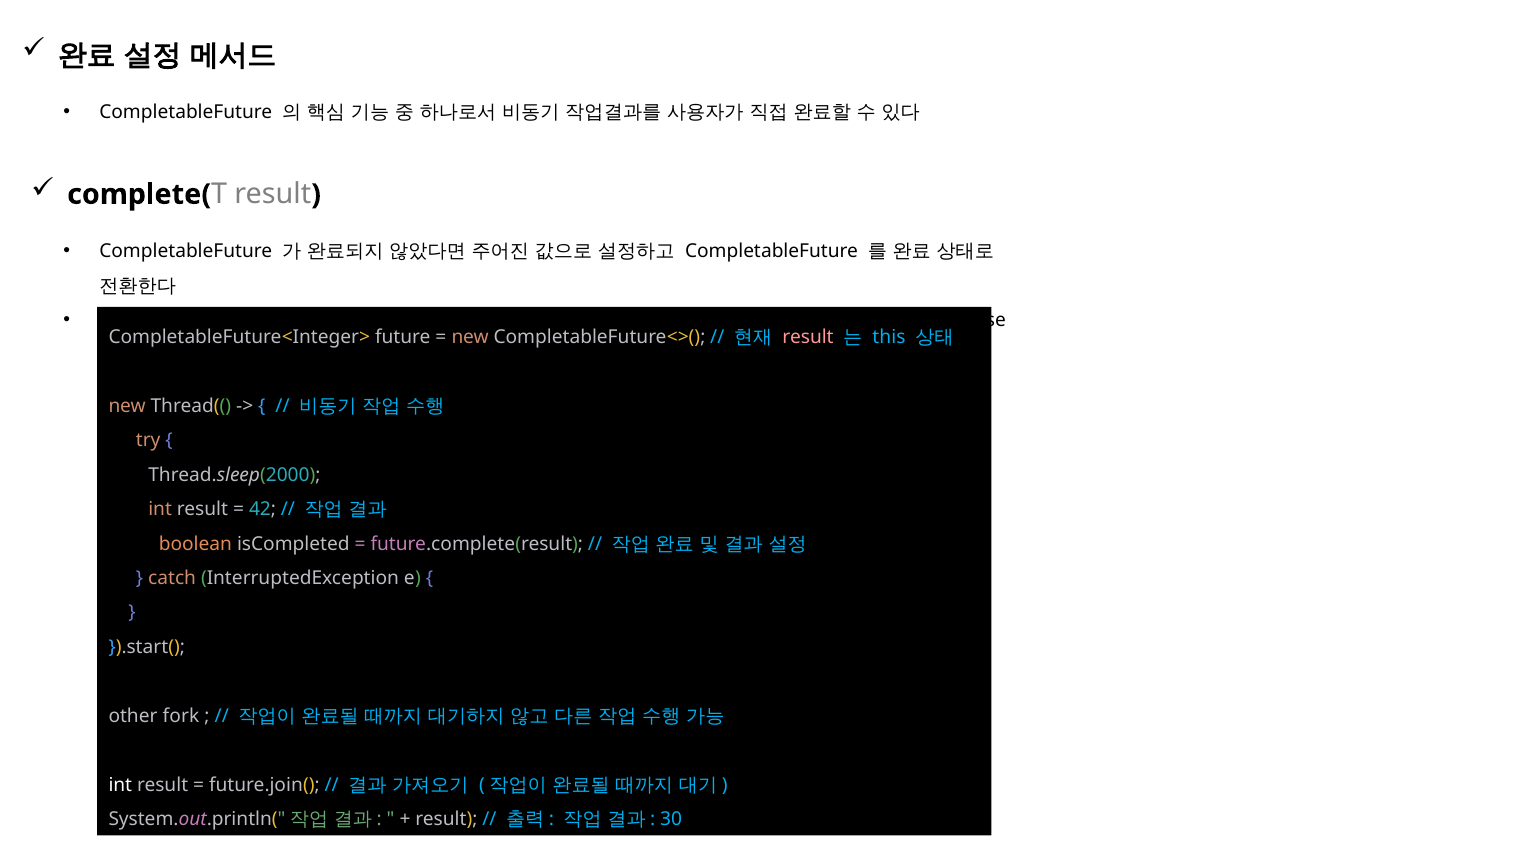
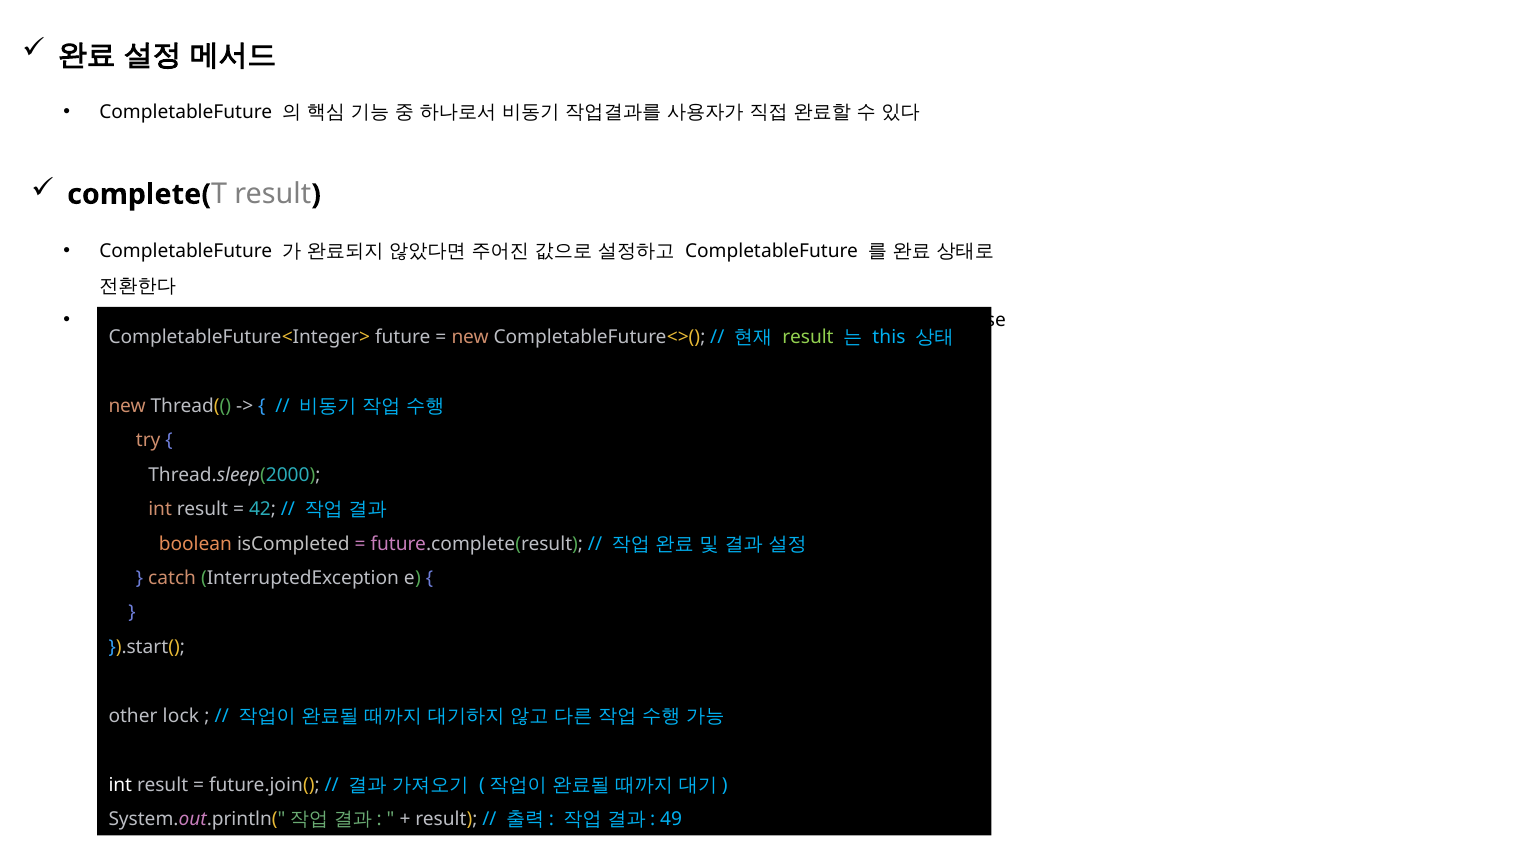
result colour: pink -> light green (808, 337)
fork: fork -> lock (181, 716)
30: 30 -> 49 (671, 820)
